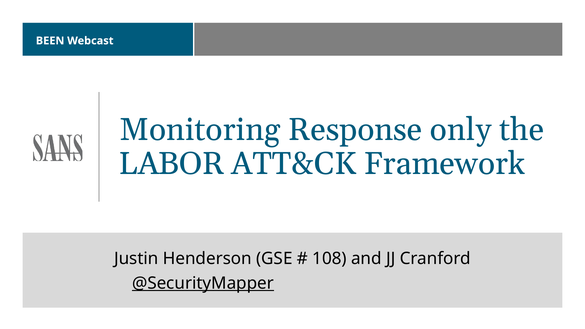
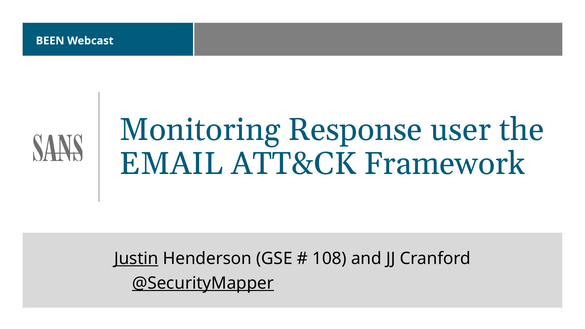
only: only -> user (461, 130)
LABOR: LABOR -> EMAIL (171, 164)
Justin underline: none -> present (136, 259)
